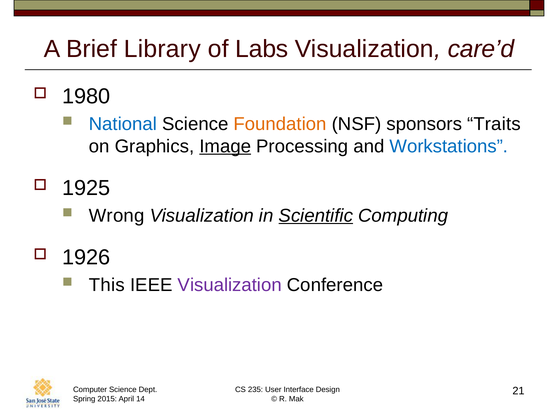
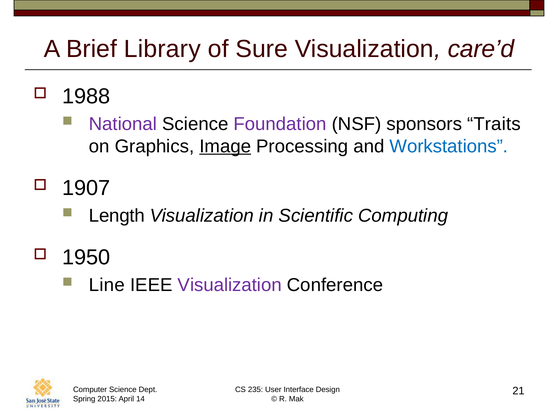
Labs: Labs -> Sure (262, 49)
1980: 1980 -> 1988 (86, 96)
National colour: blue -> purple (123, 124)
Foundation colour: orange -> purple (280, 124)
1925: 1925 -> 1907 (86, 188)
Wrong: Wrong -> Length (117, 216)
Scientific underline: present -> none (316, 216)
1926: 1926 -> 1950 (86, 258)
This: This -> Line (107, 285)
